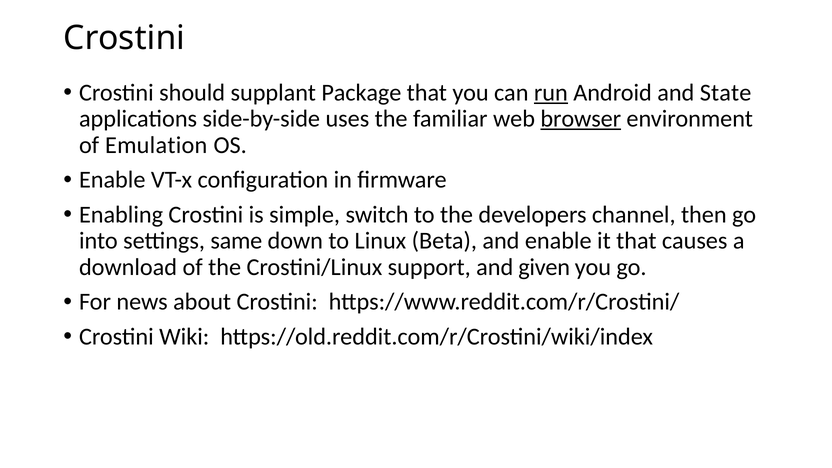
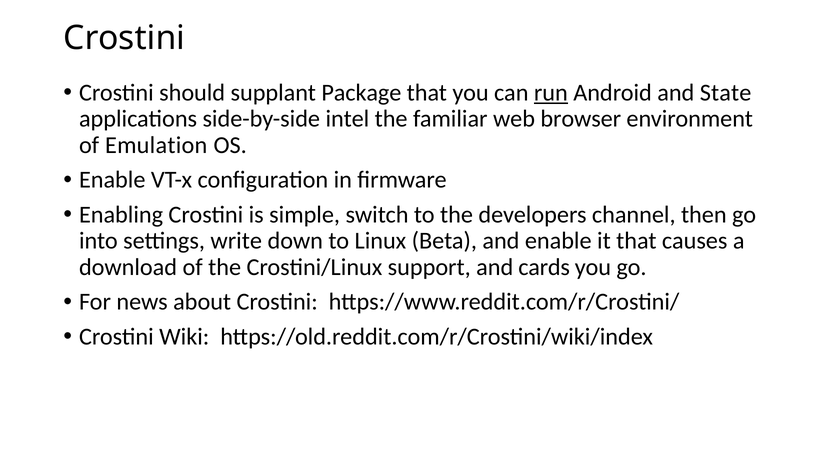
uses: uses -> intel (347, 119)
browser underline: present -> none (581, 119)
same: same -> write (236, 241)
given: given -> cards (544, 267)
